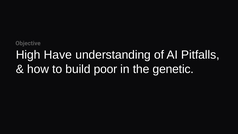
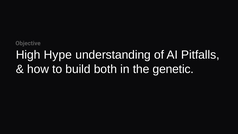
Have: Have -> Hype (58, 55)
poor: poor -> both (105, 69)
